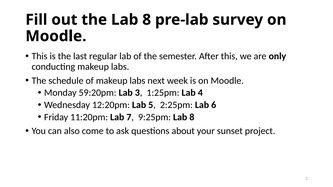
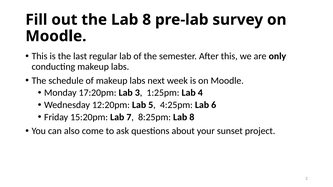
59:20pm: 59:20pm -> 17:20pm (98, 93)
2:25pm: 2:25pm -> 4:25pm (176, 105)
11:20pm: 11:20pm -> 15:20pm (89, 117)
9:25pm: 9:25pm -> 8:25pm (155, 117)
